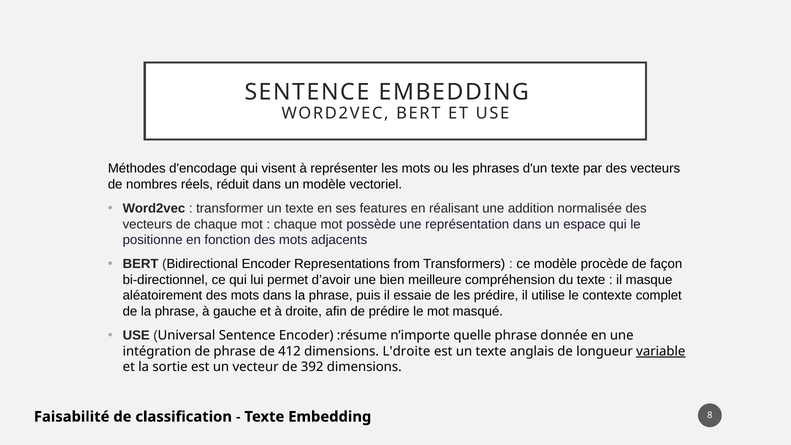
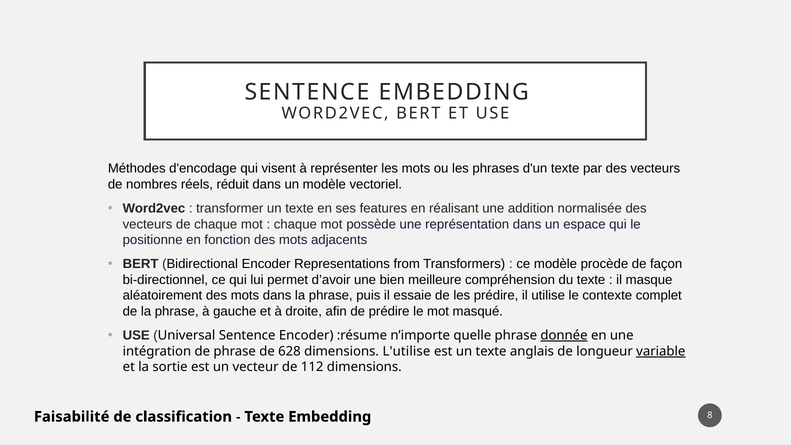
donnée underline: none -> present (564, 335)
412: 412 -> 628 (289, 351)
L'droite: L'droite -> L'utilise (406, 351)
392: 392 -> 112 (312, 367)
